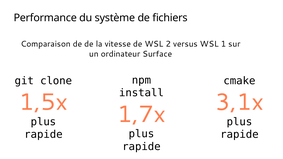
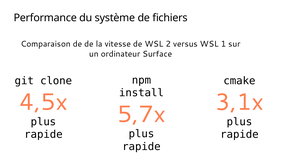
1,5x: 1,5x -> 4,5x (43, 102)
1,7x: 1,7x -> 5,7x (141, 114)
